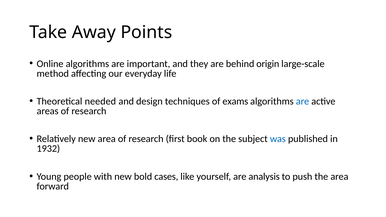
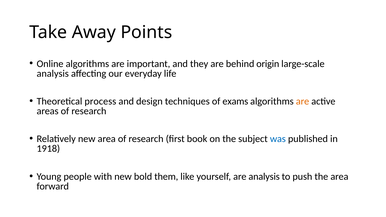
method: method -> analysis (53, 74)
needed: needed -> process (100, 101)
are colour: blue -> orange (303, 101)
1932: 1932 -> 1918 (48, 149)
cases: cases -> them (166, 177)
